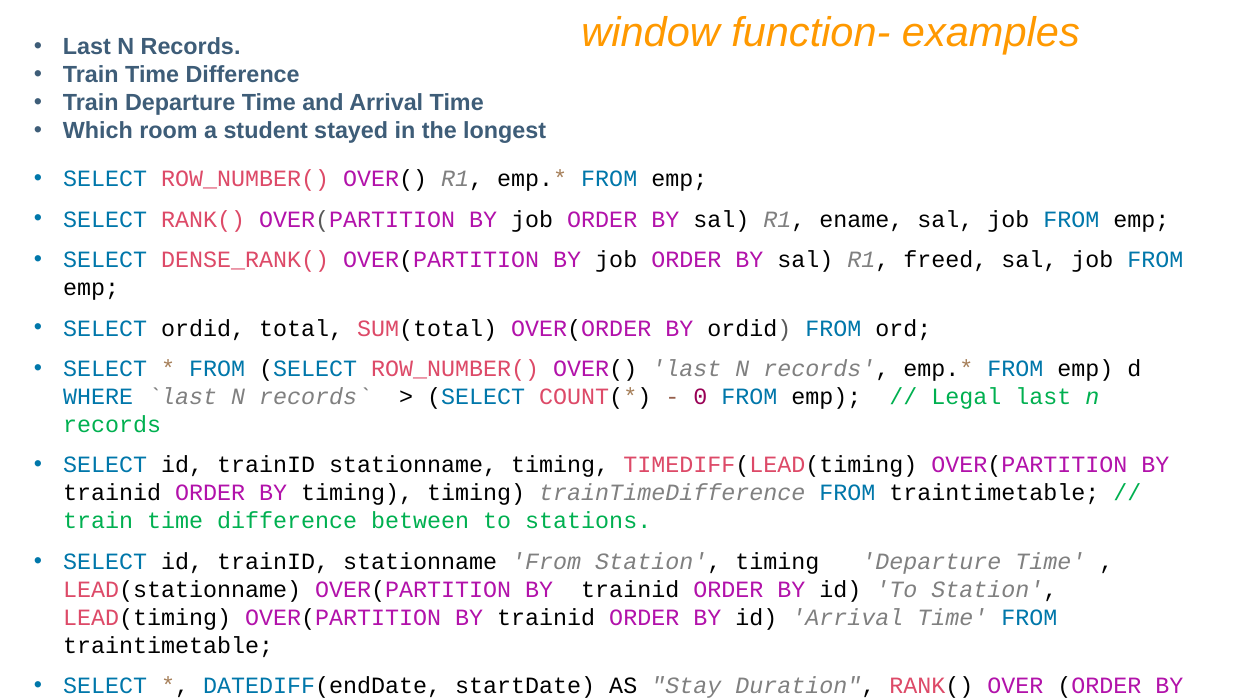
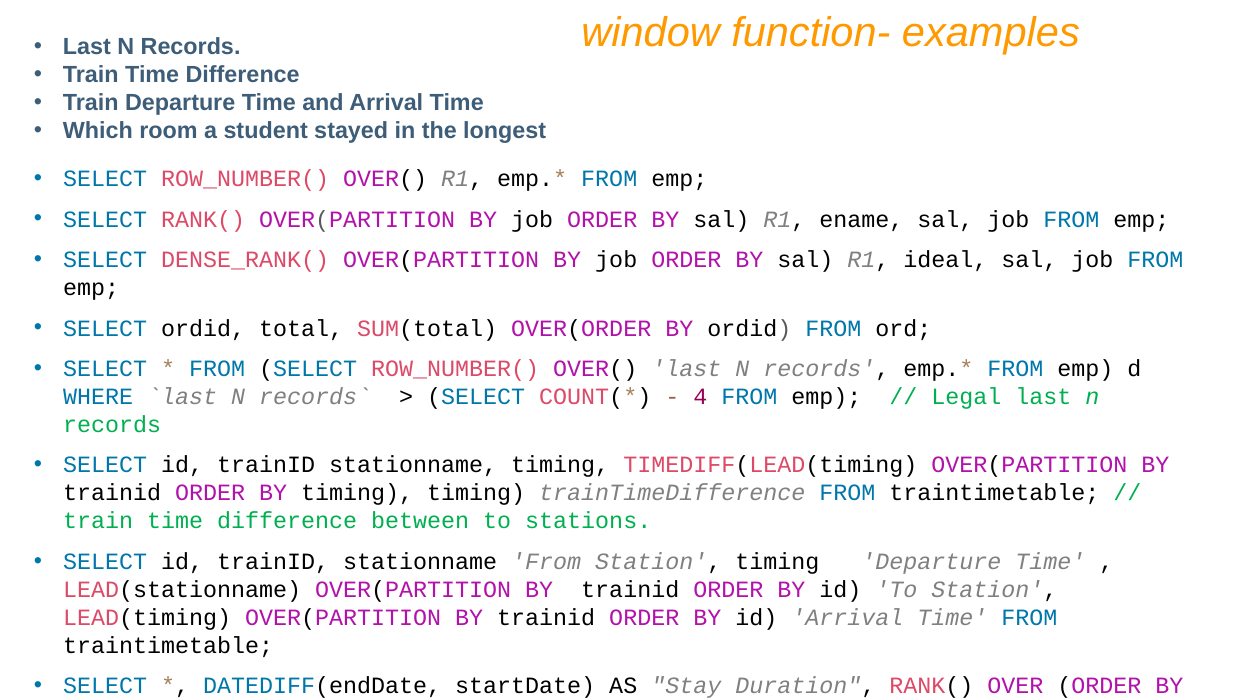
freed: freed -> ideal (945, 260)
0: 0 -> 4 (700, 397)
